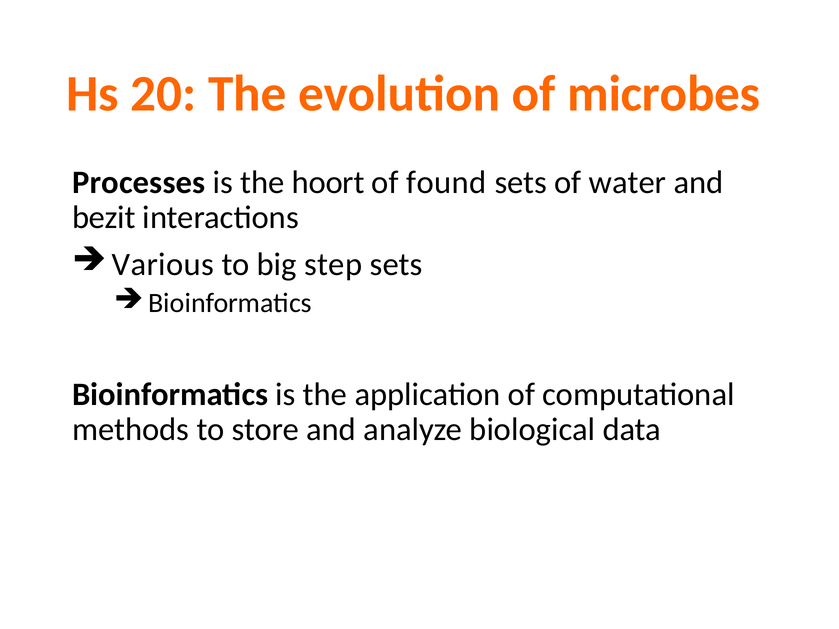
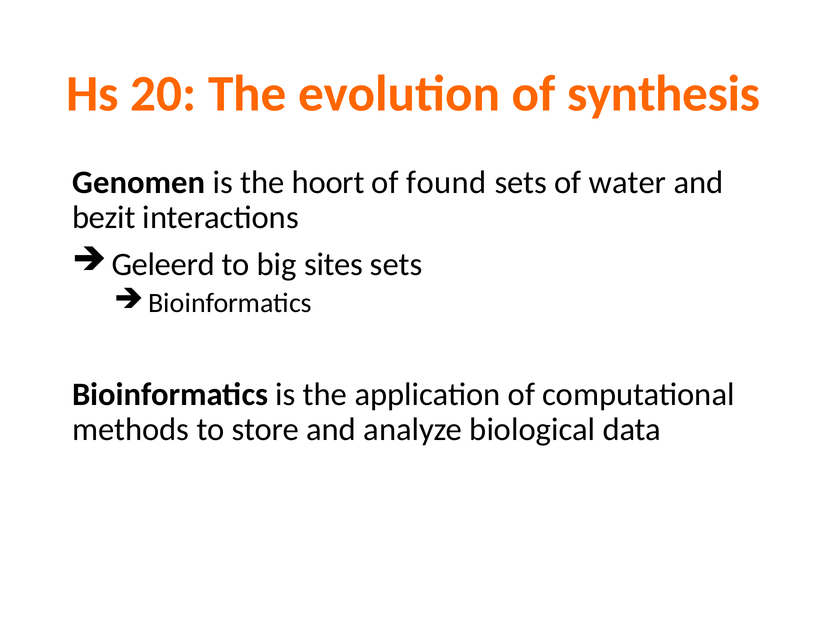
microbes: microbes -> synthesis (664, 94)
Processes: Processes -> Genomen (139, 182)
Various: Various -> Geleerd (163, 265)
step: step -> sites (333, 265)
